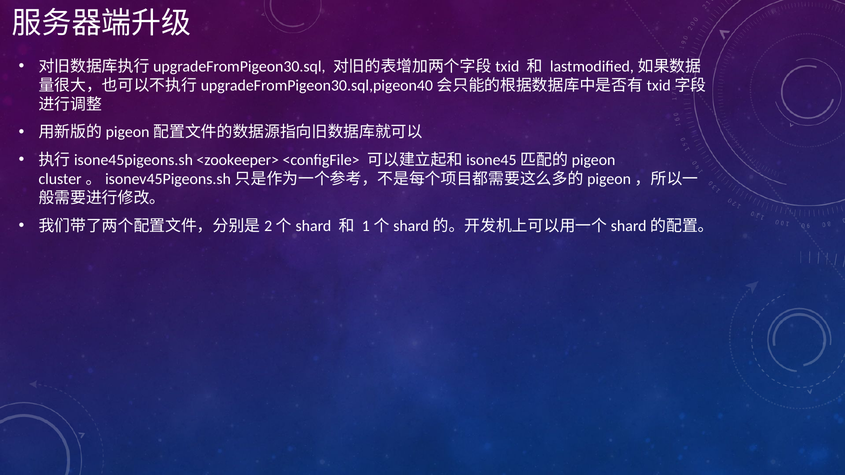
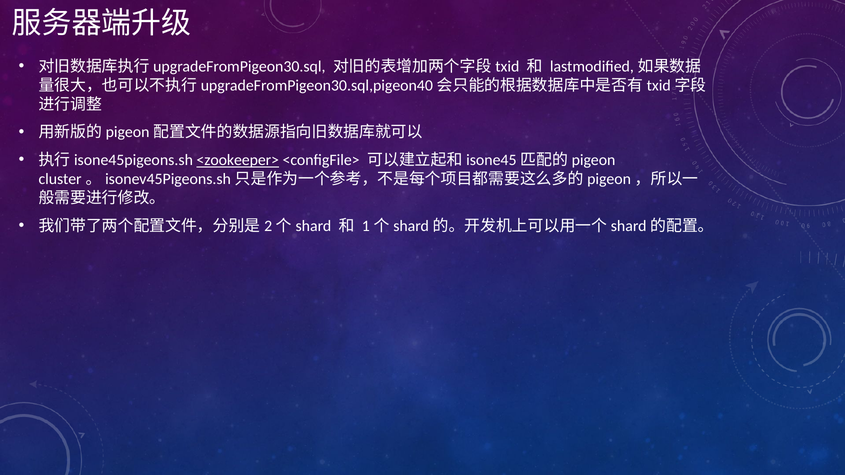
<zookeeper> underline: none -> present (238, 160)
